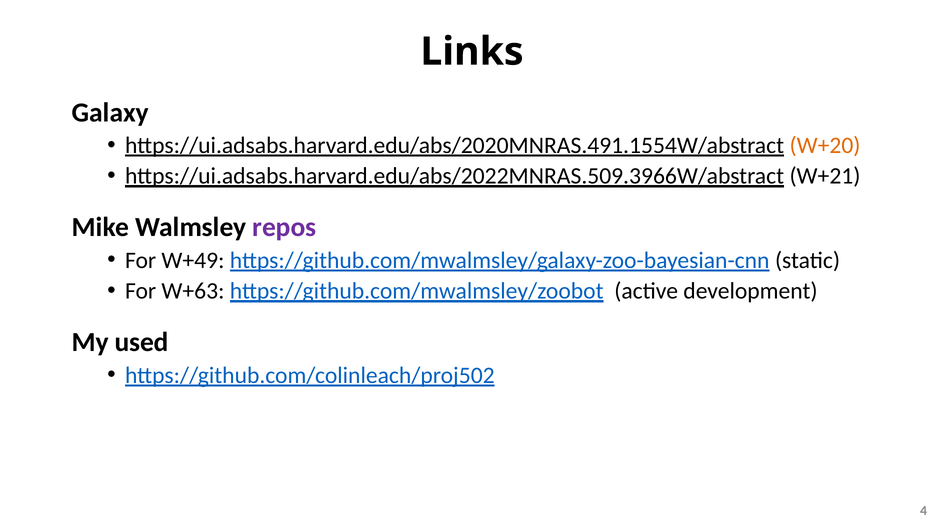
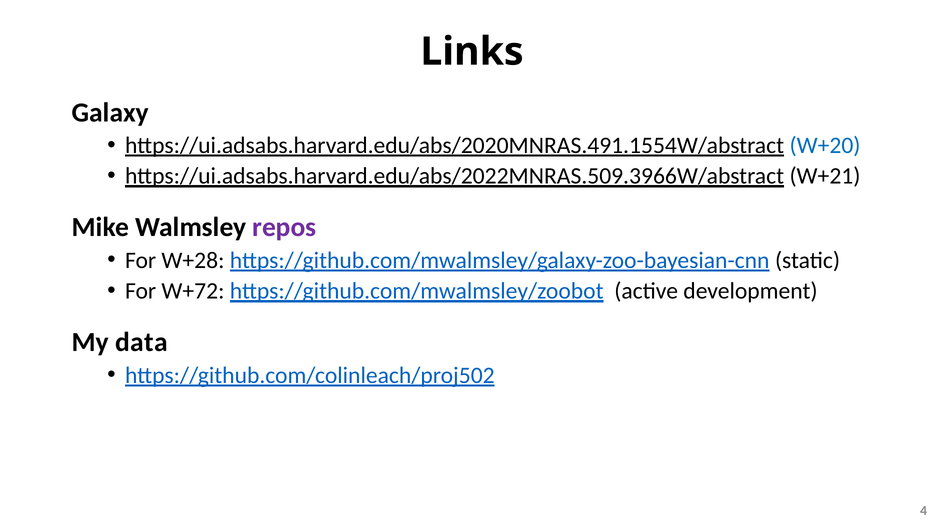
W+20 colour: orange -> blue (825, 145)
W+49: W+49 -> W+28 (193, 260)
W+63: W+63 -> W+72 (193, 291)
used: used -> data (141, 342)
